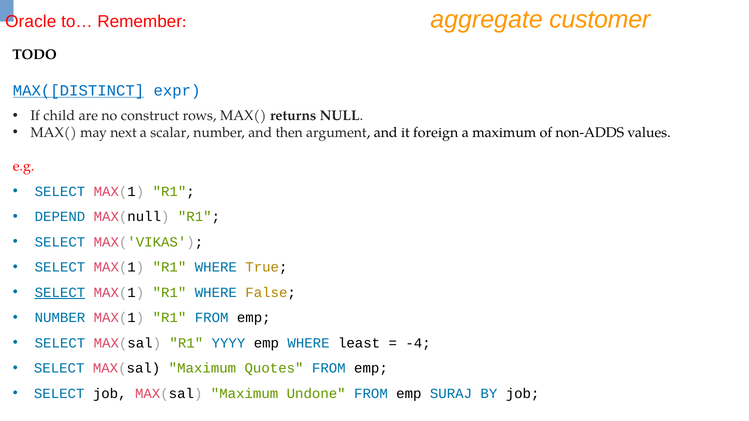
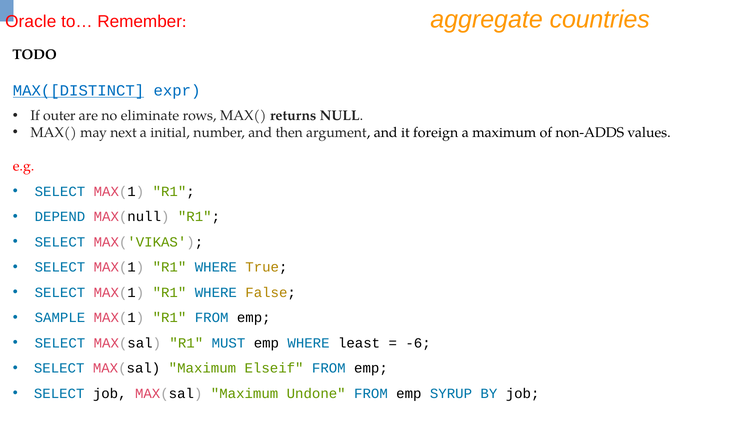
customer: customer -> countries (600, 19)
child: child -> outer (59, 116)
construct: construct -> eliminate (150, 116)
scalar: scalar -> initial (170, 133)
SELECT underline: present -> none (60, 293)
NUMBER: NUMBER -> SAMPLE (60, 318)
YYYY: YYYY -> MUST (228, 343)
-4: -4 -> -6 (418, 343)
Quotes: Quotes -> Elseif (274, 369)
SURAJ: SURAJ -> SYRUP (451, 394)
